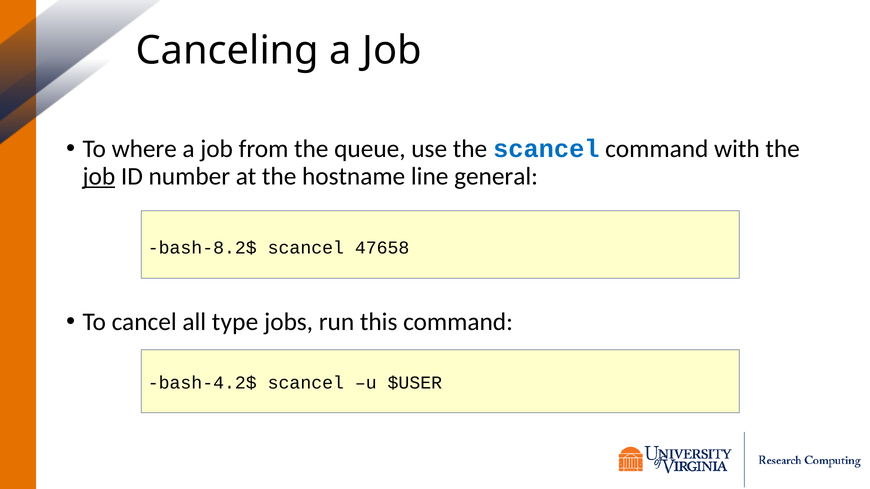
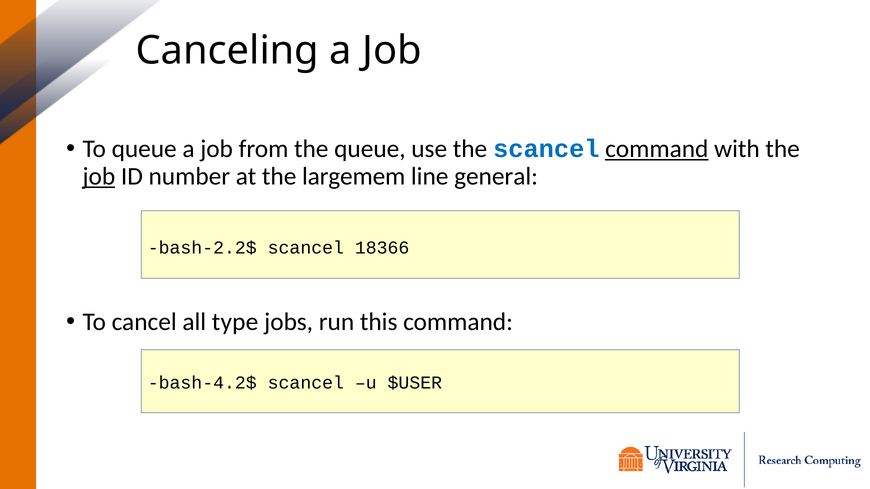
To where: where -> queue (144, 149)
command underline: none -> present (657, 149)
hostname: hostname -> largemem (354, 176)
bash-8.2$: bash-8.2$ -> bash-2.2$ (202, 248)
47658: 47658 -> 18366 (382, 248)
